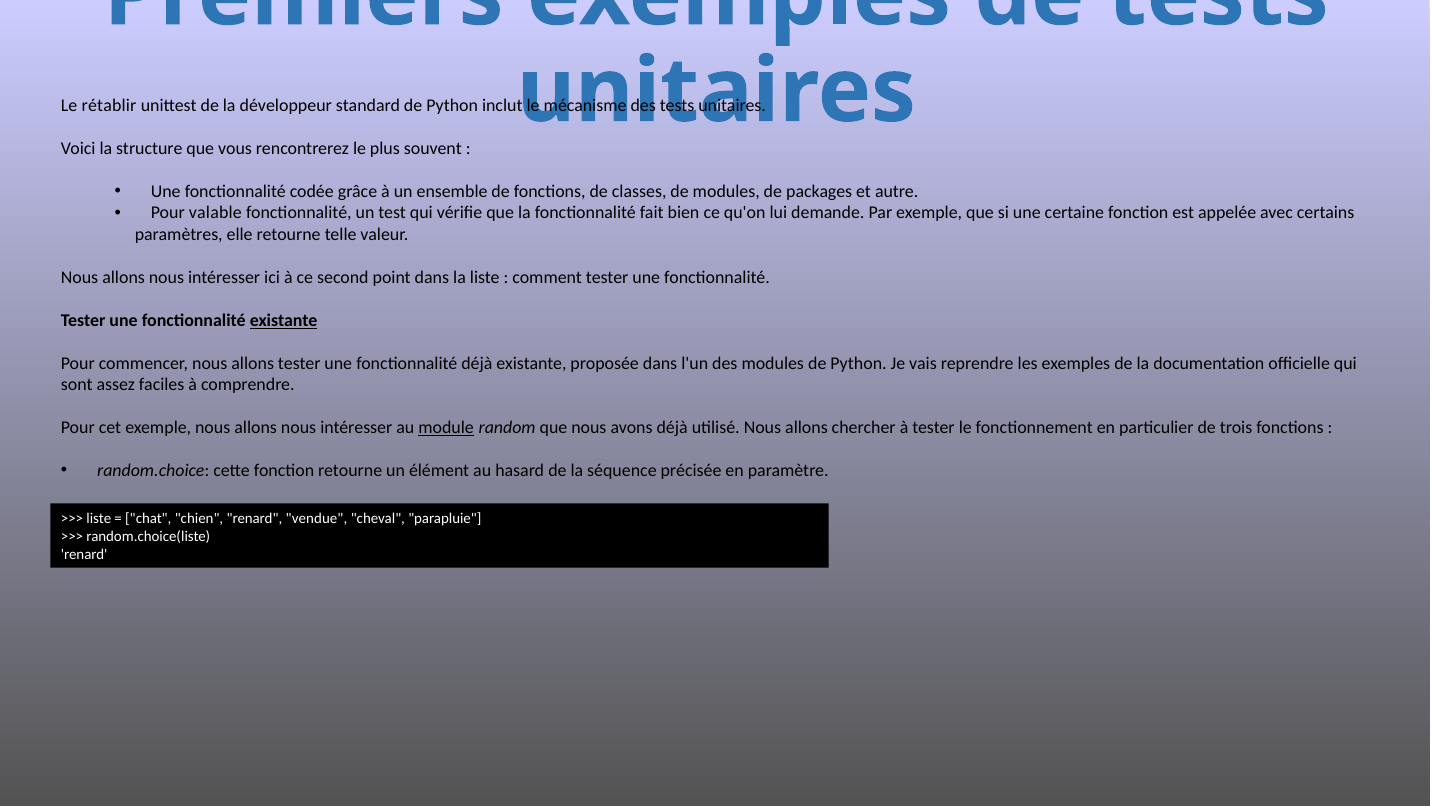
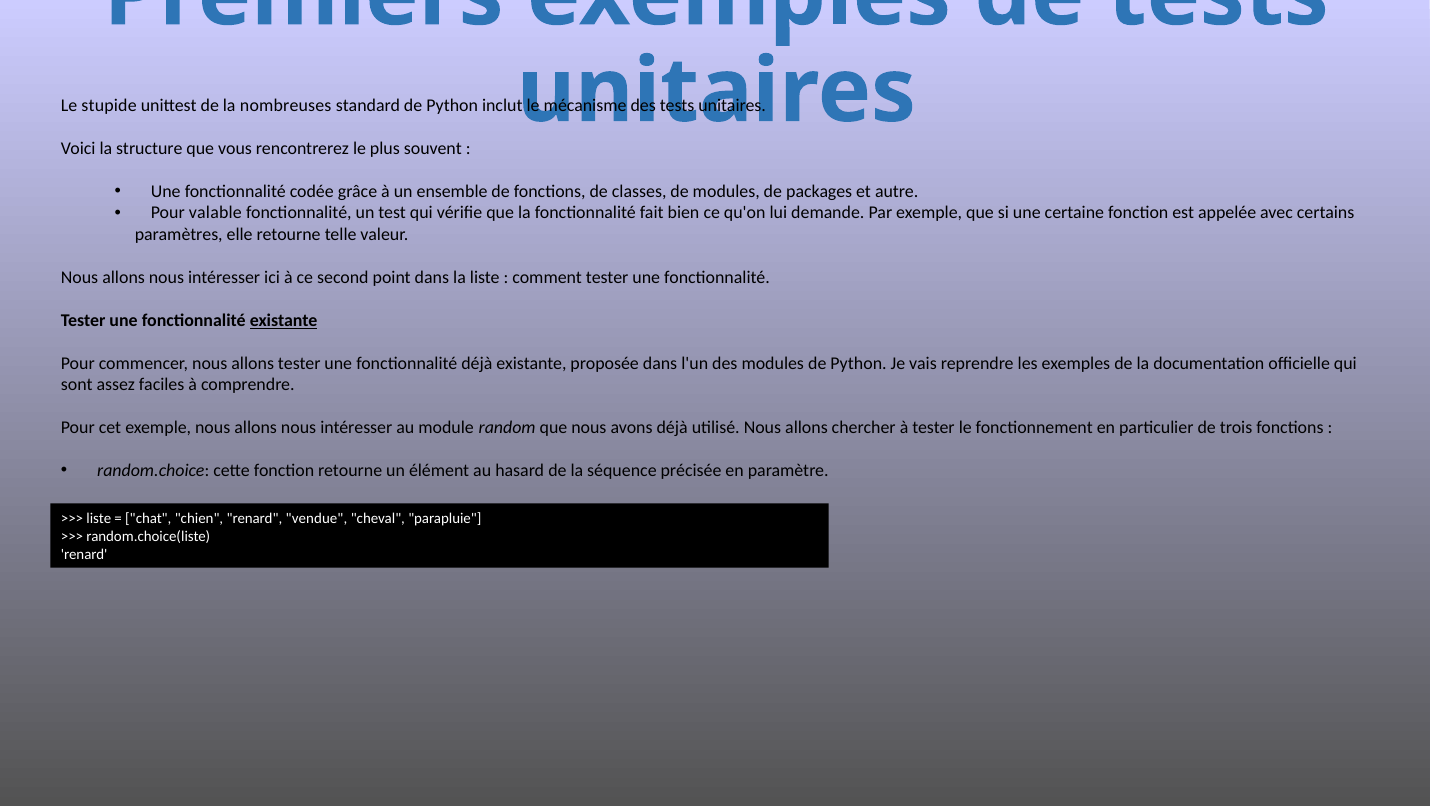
rétablir: rétablir -> stupide (109, 106)
développeur: développeur -> nombreuses (286, 106)
module underline: present -> none (446, 428)
